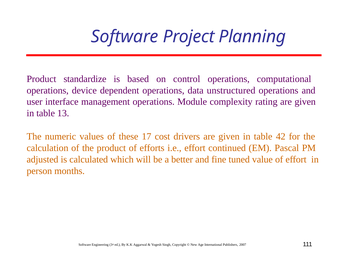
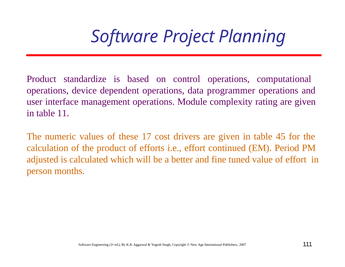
unstructured: unstructured -> programmer (231, 90)
13: 13 -> 11 (63, 113)
42: 42 -> 45 (281, 136)
Pascal: Pascal -> Period (287, 148)
